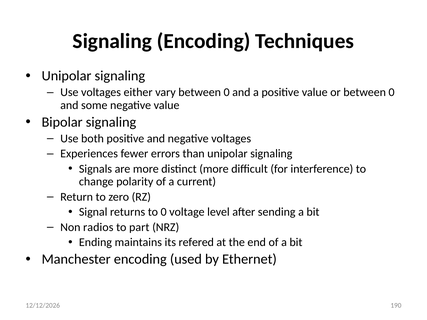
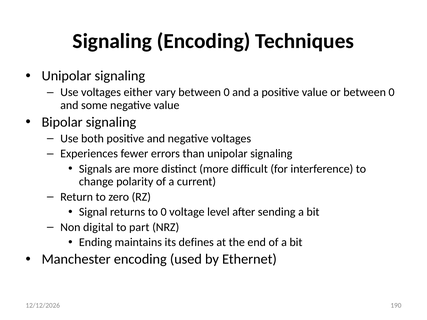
radios: radios -> digital (98, 227)
refered: refered -> defines (196, 242)
